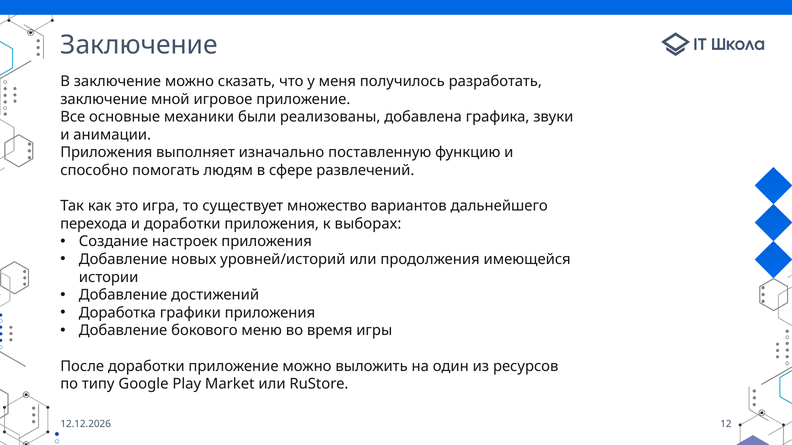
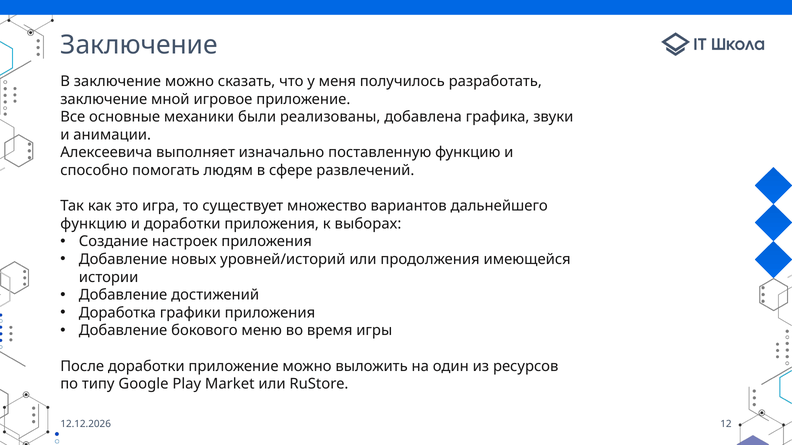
Приложения: Приложения -> Алексеевича (106, 153)
перехода: перехода -> функцию (94, 224)
